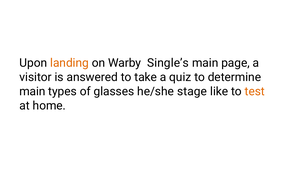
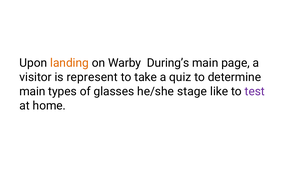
Single’s: Single’s -> During’s (168, 63)
answered: answered -> represent (92, 77)
test colour: orange -> purple (255, 91)
